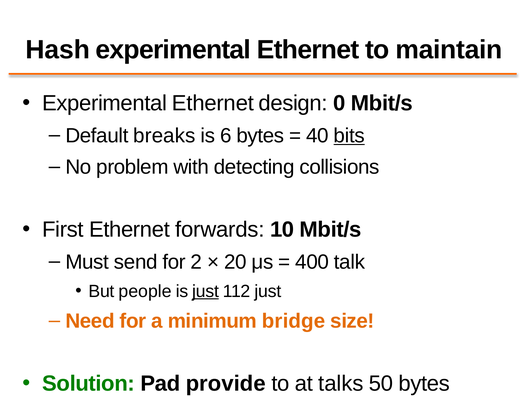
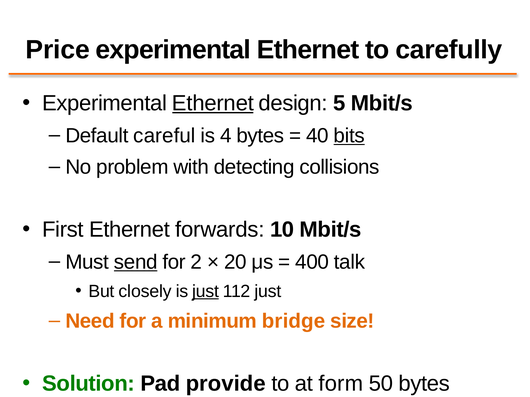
Hash: Hash -> Price (58, 50)
maintain: maintain -> carefully (449, 50)
Ethernet underline: none -> present (213, 103)
0: 0 -> 5 (339, 103)
breaks: breaks -> careful (164, 136)
6: 6 -> 4 (226, 136)
send underline: none -> present (136, 262)
people: people -> closely (145, 292)
talks: talks -> form (341, 384)
